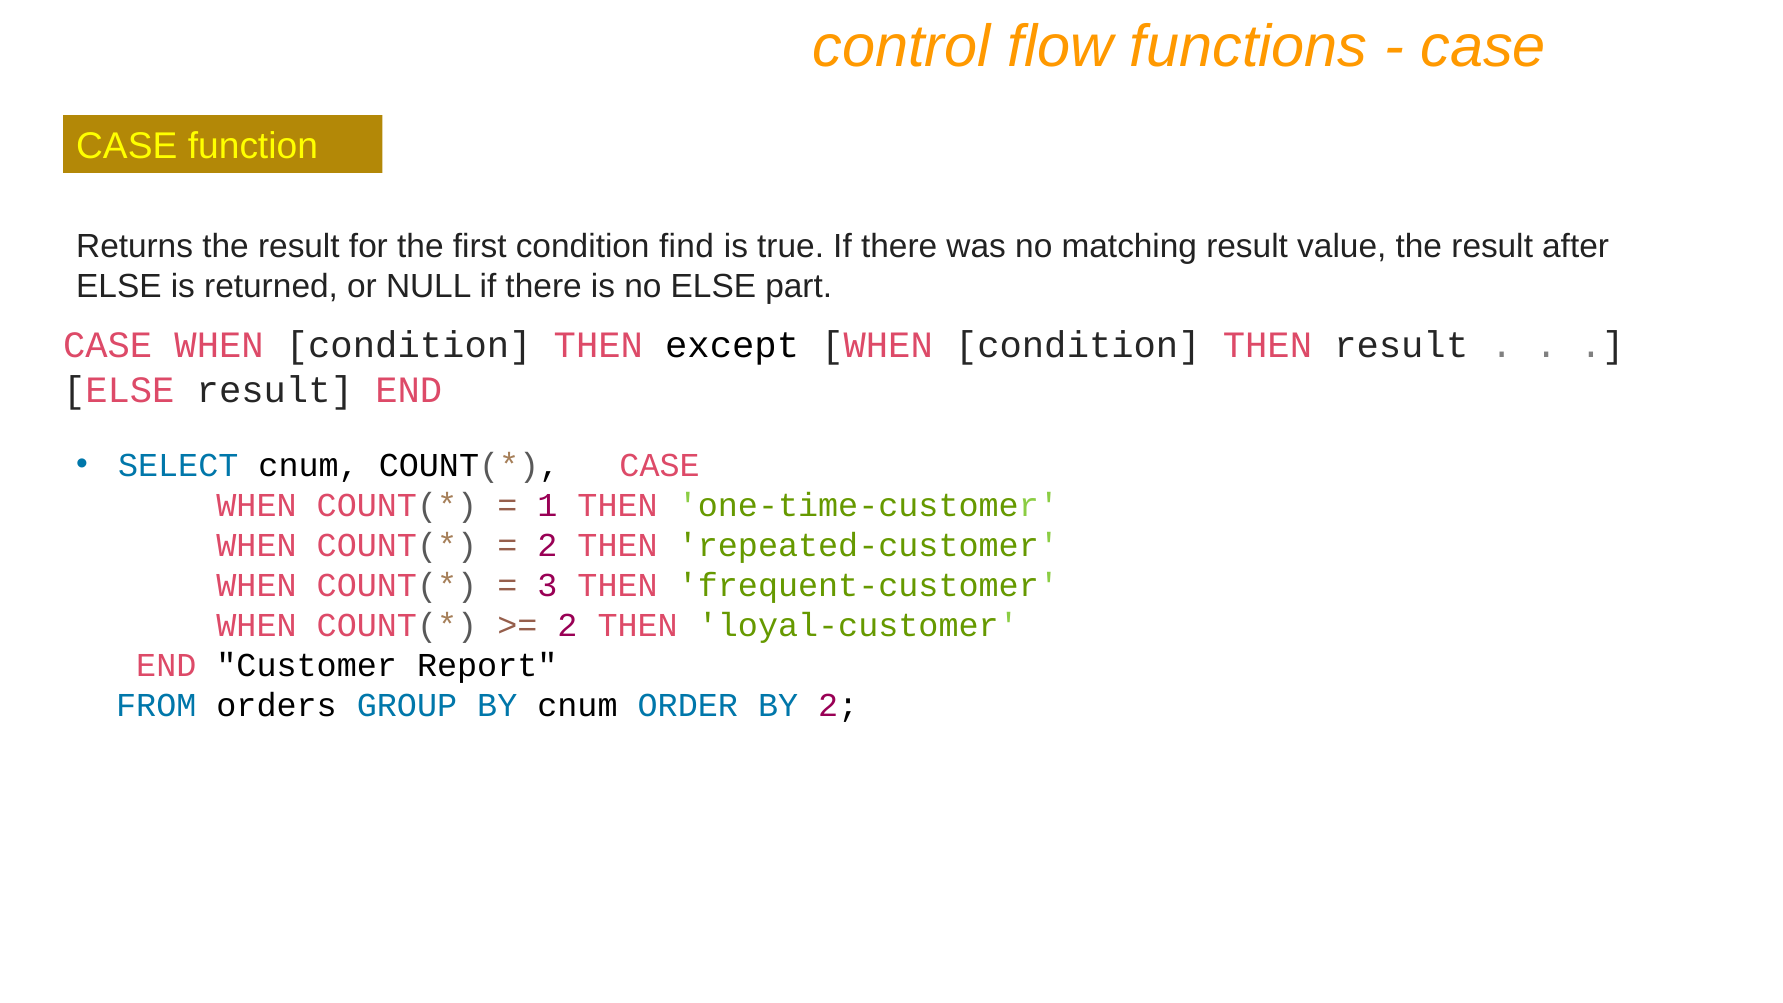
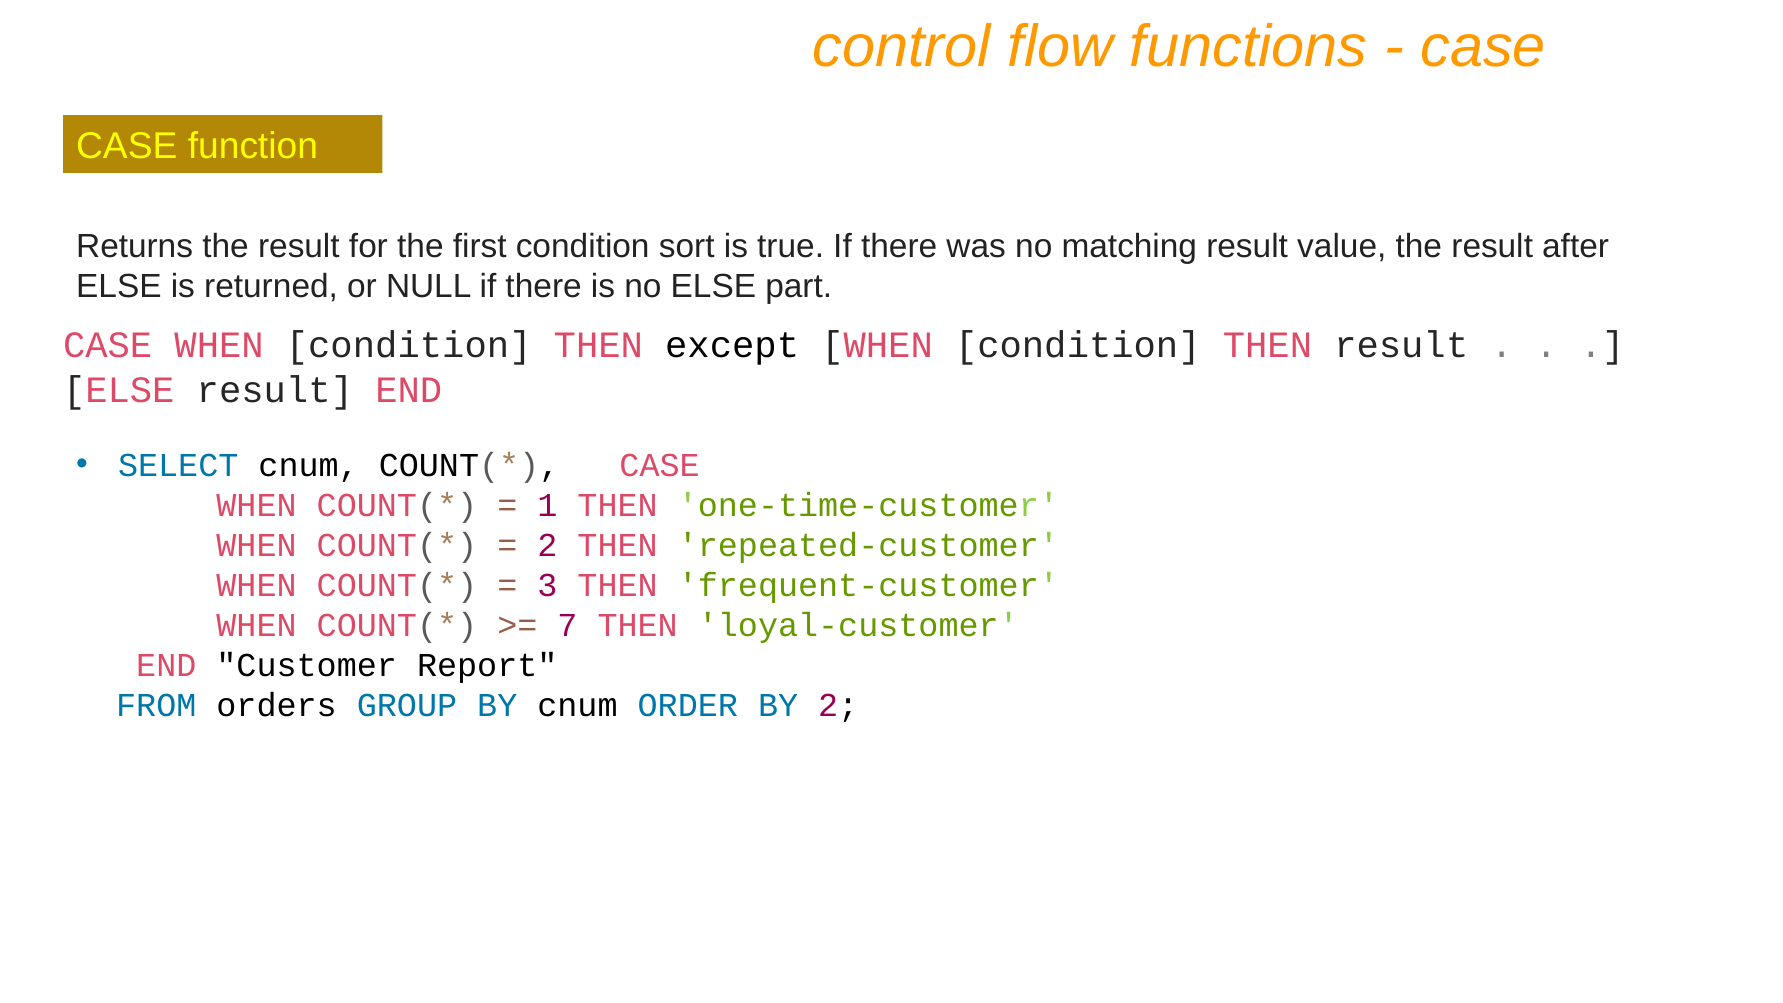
find: find -> sort (687, 246)
2: 2 -> 7 (567, 625)
